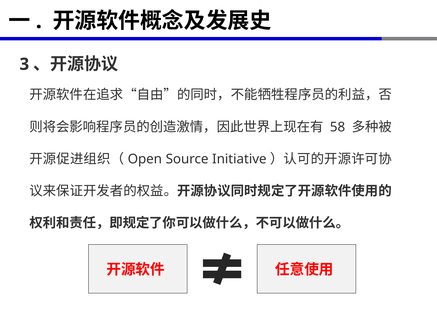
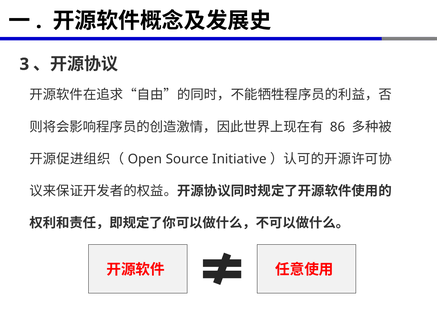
58: 58 -> 86 (338, 127)
